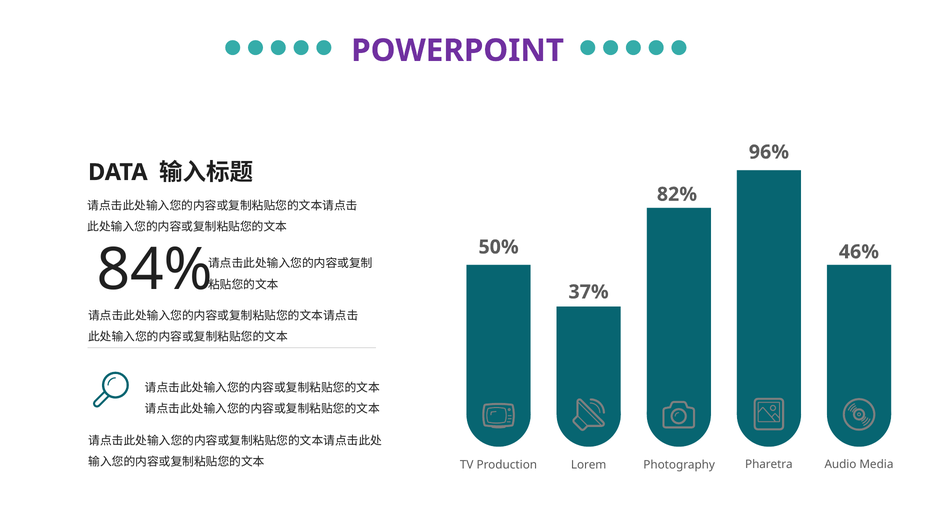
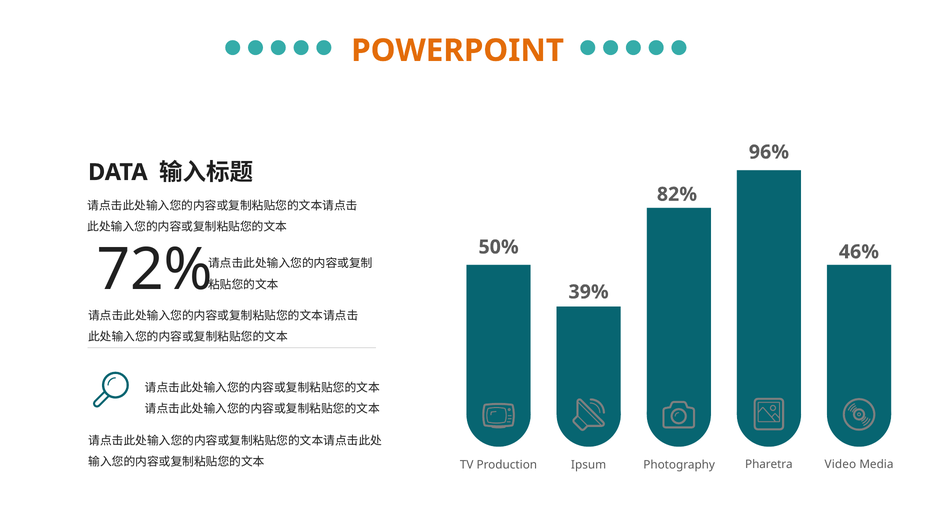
POWERPOINT colour: purple -> orange (458, 51)
84%: 84% -> 72% (155, 270)
37%: 37% -> 39% (589, 292)
Lorem: Lorem -> Ipsum (589, 465)
Audio: Audio -> Video (840, 465)
